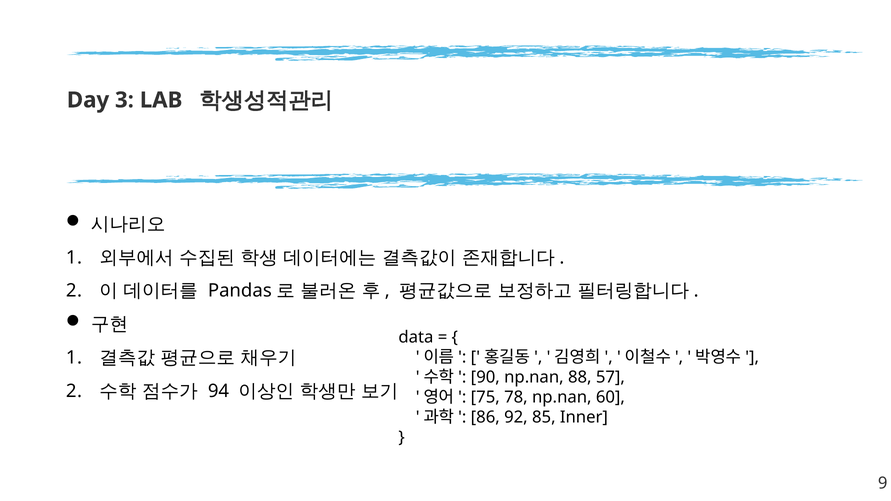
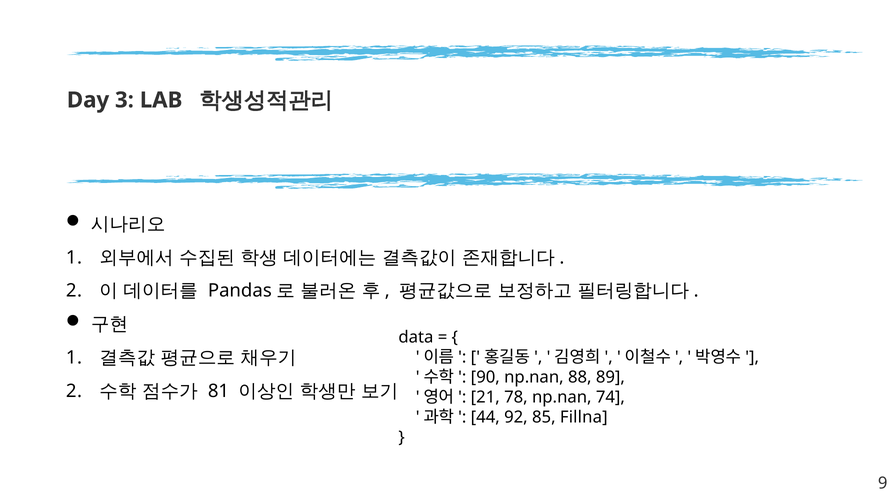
57: 57 -> 89 (610, 377)
94: 94 -> 81 (219, 391)
75: 75 -> 21 (485, 397)
60: 60 -> 74 (610, 397)
86: 86 -> 44 (485, 418)
Inner: Inner -> Fillna (584, 418)
